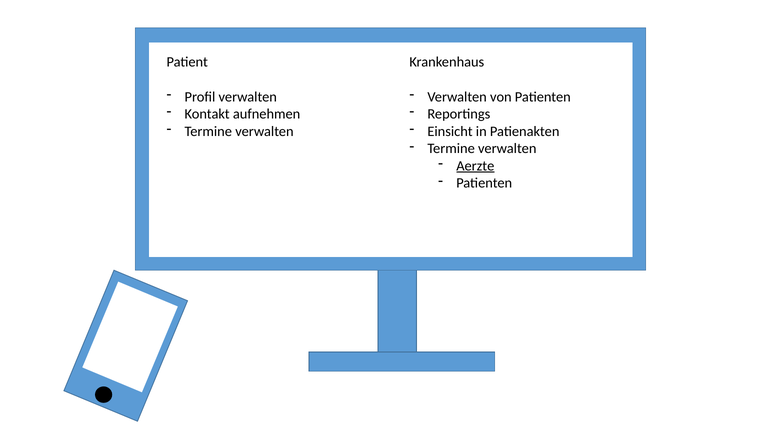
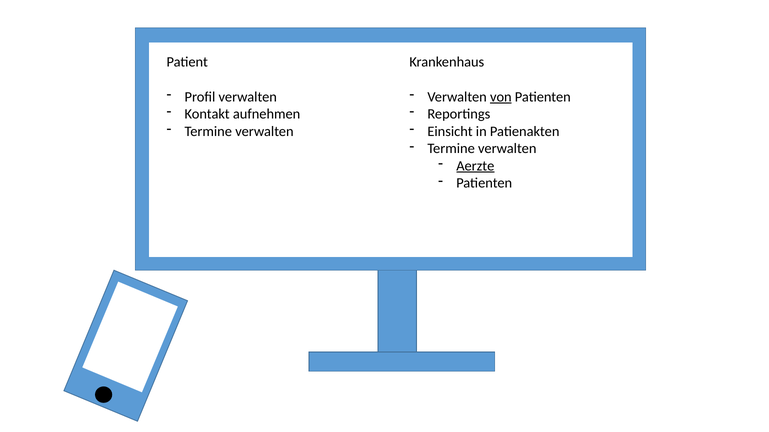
von underline: none -> present (501, 97)
